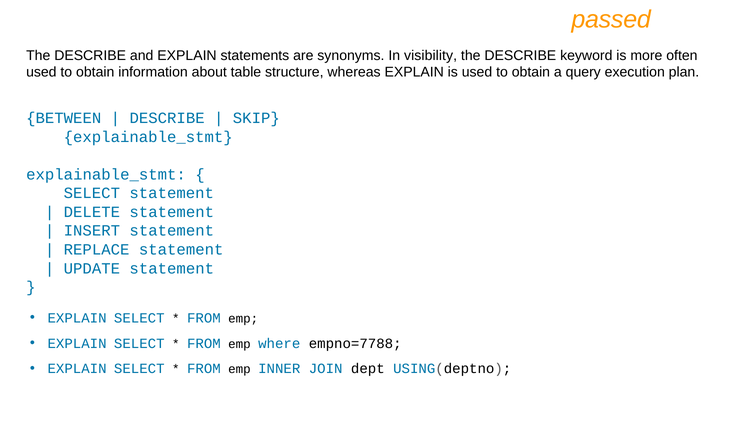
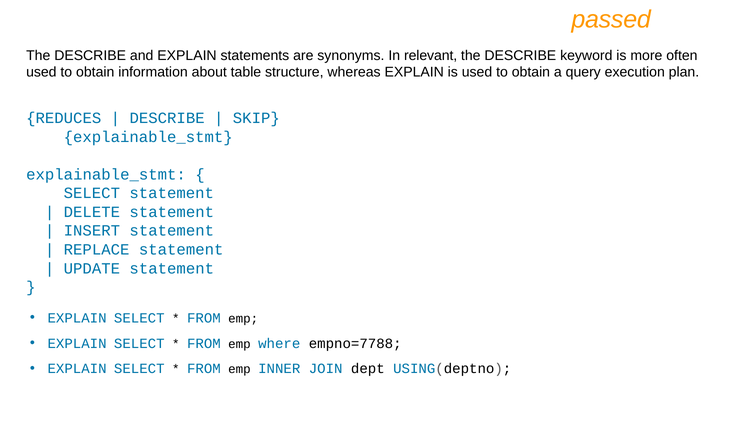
visibility: visibility -> relevant (431, 55)
BETWEEN: BETWEEN -> REDUCES (64, 118)
